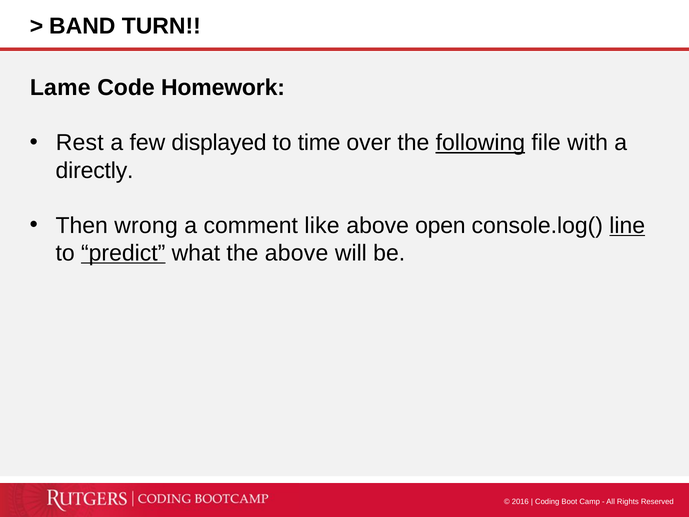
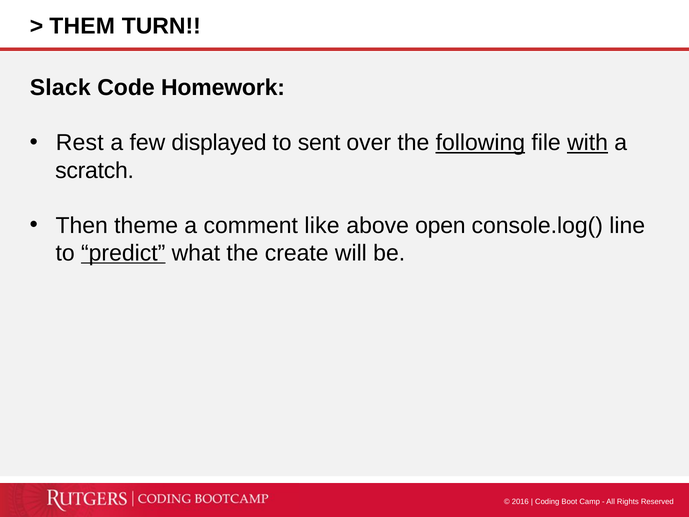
BAND: BAND -> THEM (82, 26)
Lame: Lame -> Slack (60, 88)
time: time -> sent (319, 143)
with underline: none -> present (588, 143)
directly: directly -> scratch (95, 170)
wrong: wrong -> theme (146, 225)
line underline: present -> none (627, 225)
the above: above -> create (297, 253)
